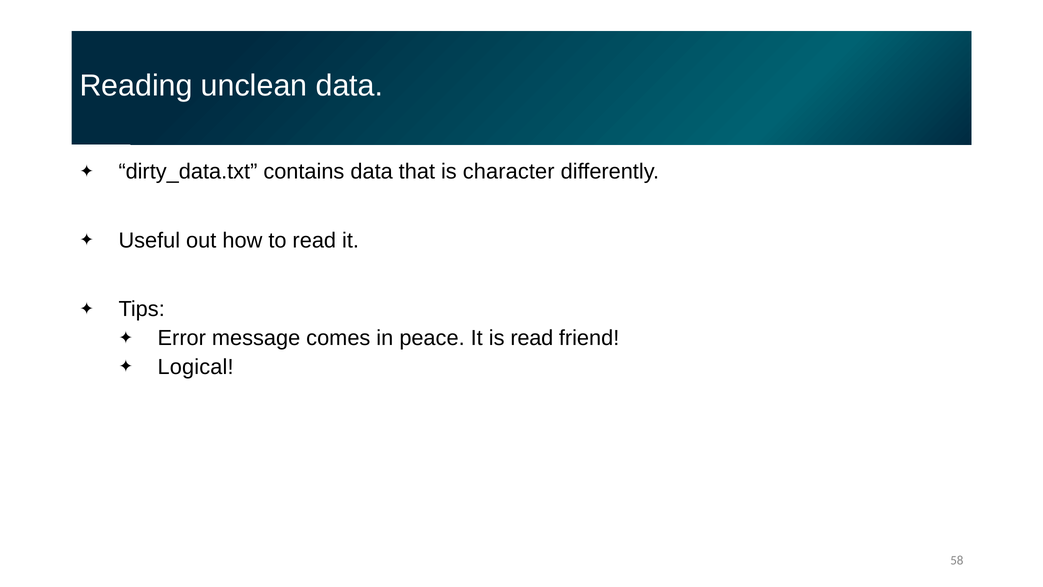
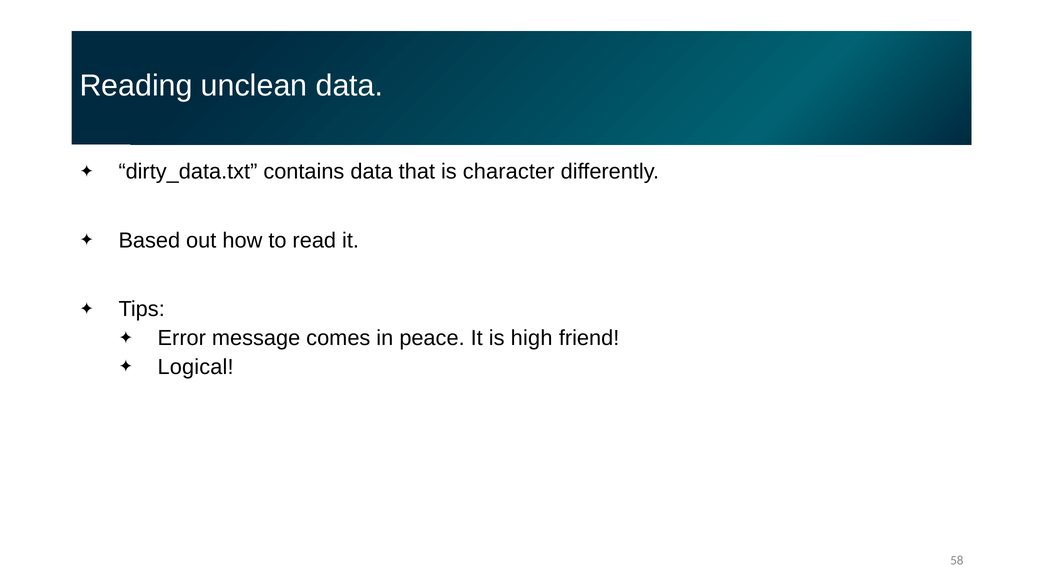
Useful: Useful -> Based (149, 240)
is read: read -> high (532, 338)
